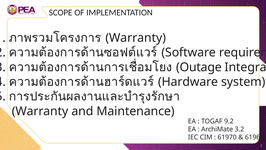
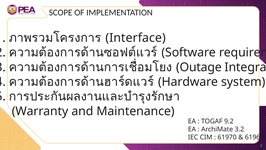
Warranty: Warranty -> Interface (136, 38)
